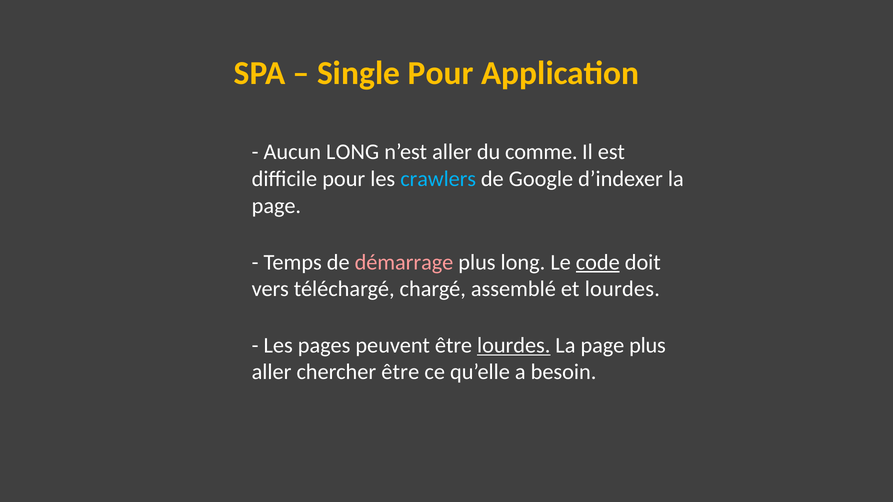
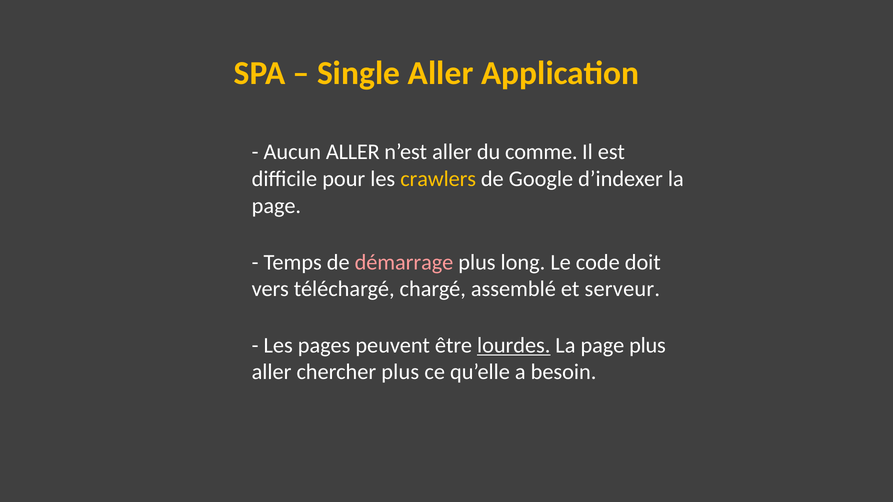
Single Pour: Pour -> Aller (441, 73)
Aucun LONG: LONG -> ALLER (353, 152)
crawlers colour: light blue -> yellow (438, 179)
code underline: present -> none (598, 262)
et lourdes: lourdes -> serveur (622, 289)
chercher être: être -> plus (400, 372)
